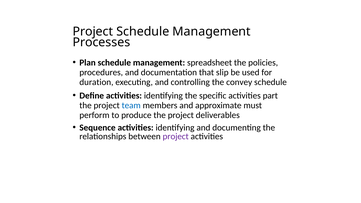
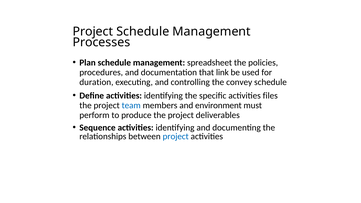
slip: slip -> link (222, 72)
part: part -> files (270, 96)
approximate: approximate -> environment (218, 105)
project colour: purple -> blue (176, 136)
